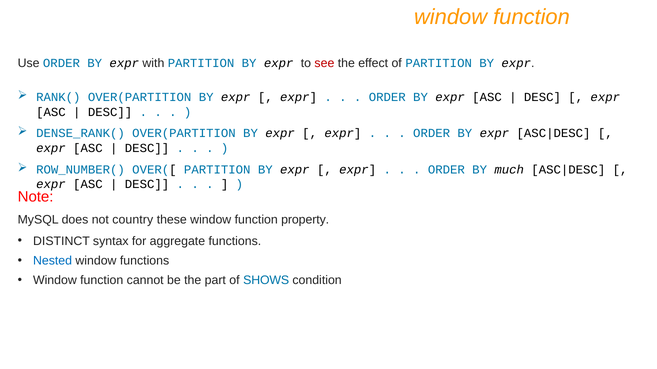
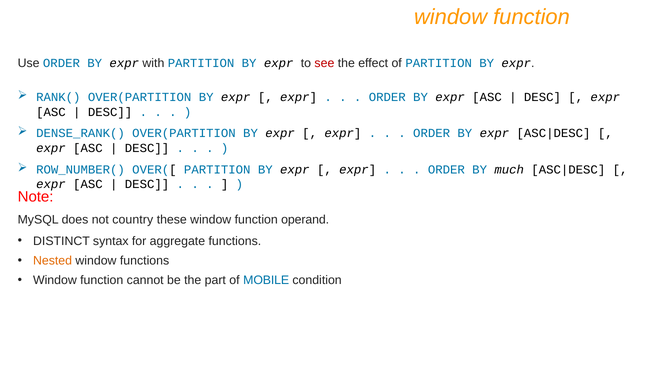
property: property -> operand (305, 220)
Nested colour: blue -> orange (53, 261)
SHOWS: SHOWS -> MOBILE (266, 281)
